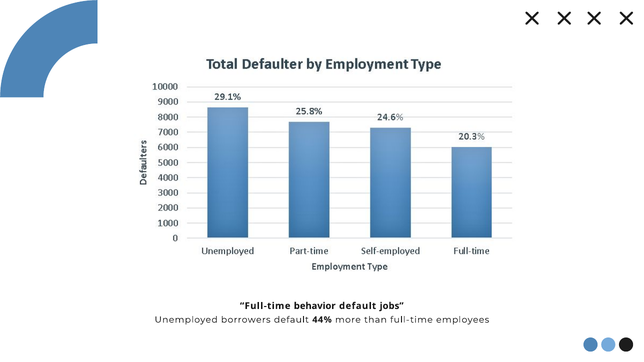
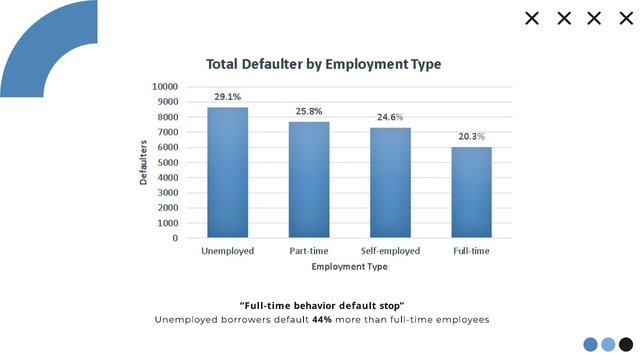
jobs: jobs -> stop (392, 306)
